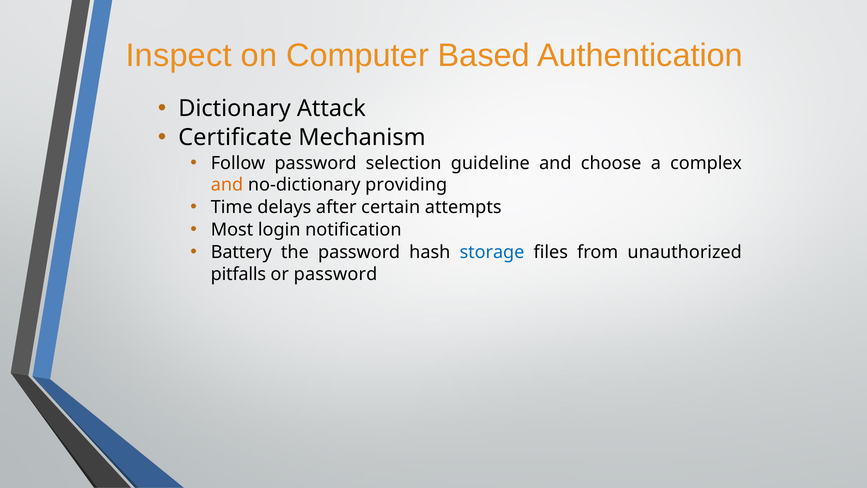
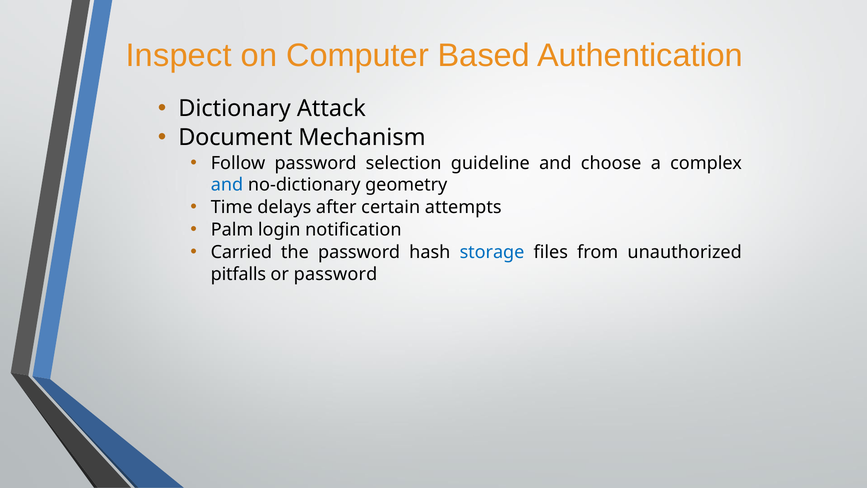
Certificate: Certificate -> Document (235, 138)
and colour: orange -> blue (227, 185)
providing: providing -> geometry (406, 185)
Most: Most -> Palm (232, 230)
Battery: Battery -> Carried (241, 252)
